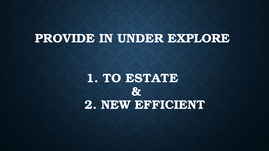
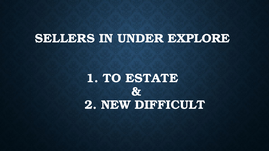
PROVIDE: PROVIDE -> SELLERS (65, 38)
EFFICIENT: EFFICIENT -> DIFFICULT (170, 105)
